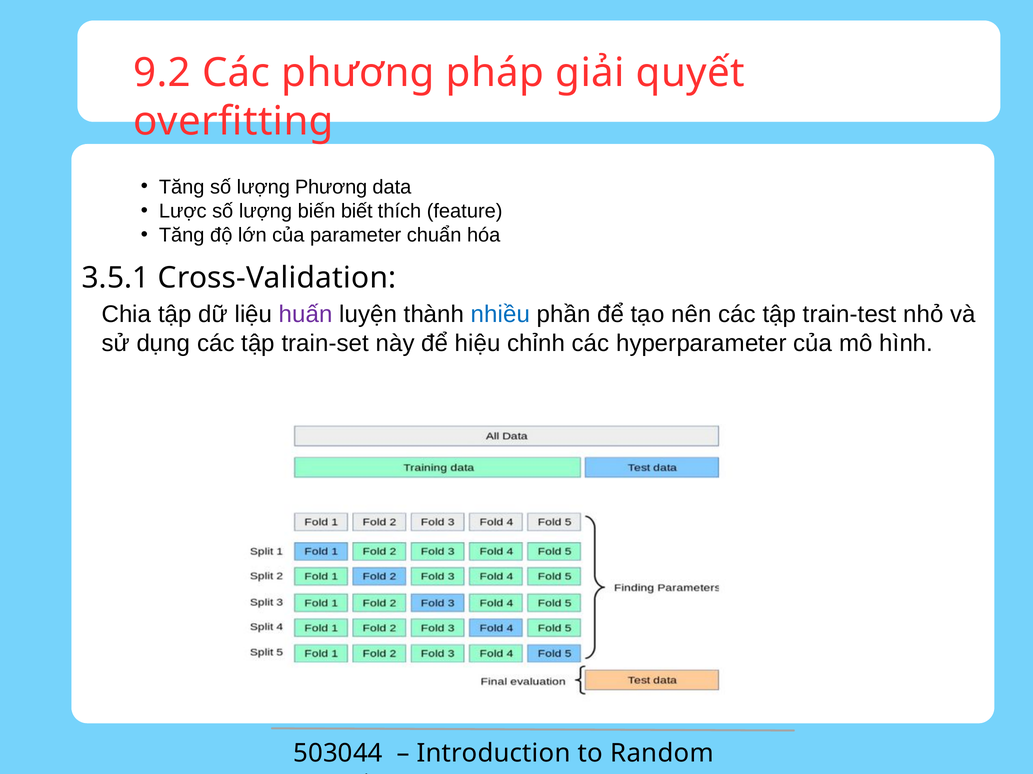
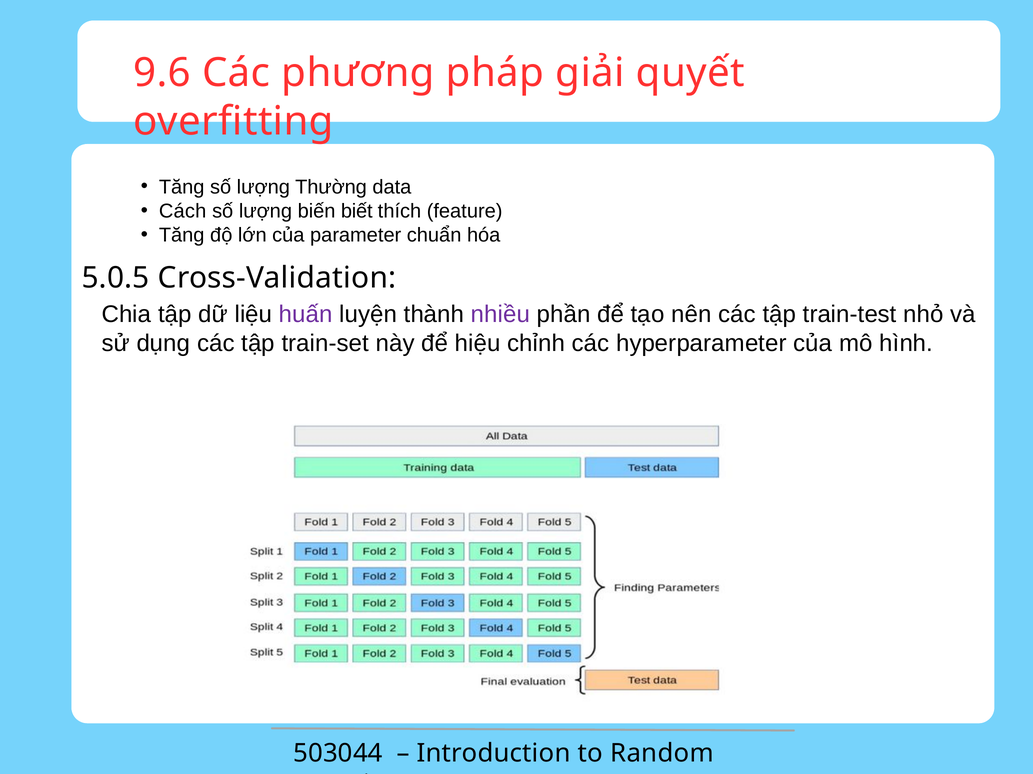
9.2: 9.2 -> 9.6 (162, 73)
lượng Phương: Phương -> Thường (331, 187)
Lược: Lược -> Cách (183, 211)
3.5.1: 3.5.1 -> 5.0.5 (116, 278)
nhiều colour: blue -> purple (501, 315)
